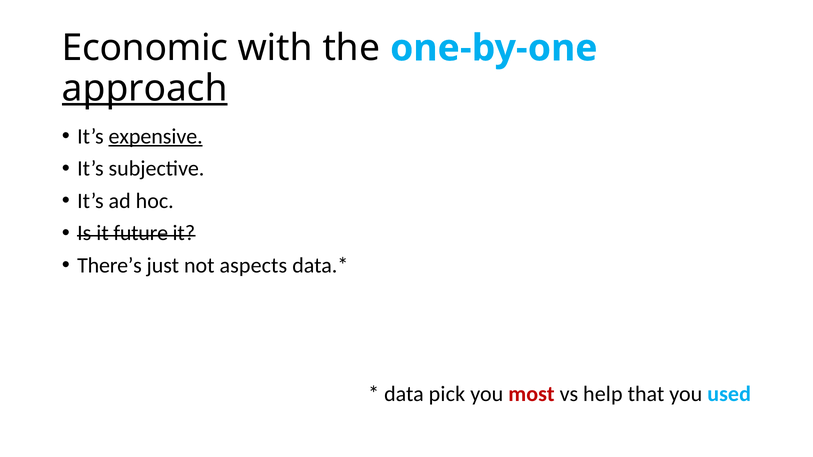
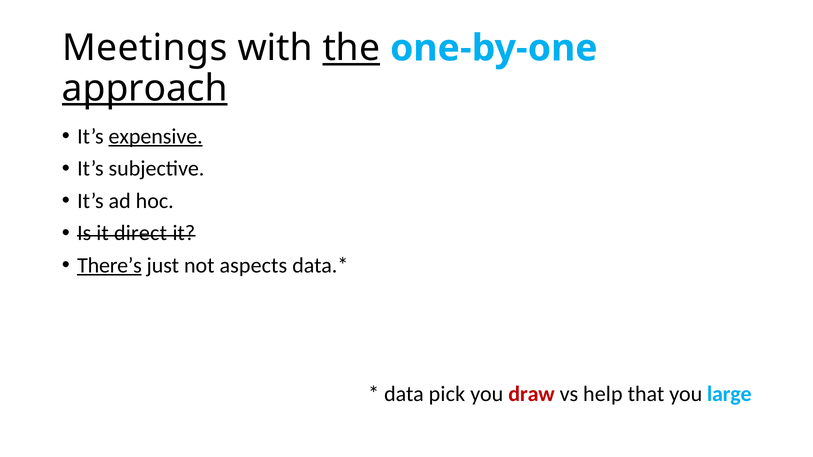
Economic: Economic -> Meetings (145, 48)
the underline: none -> present (351, 48)
future: future -> direct (141, 233)
There’s underline: none -> present (109, 265)
most: most -> draw (532, 394)
used: used -> large (729, 394)
